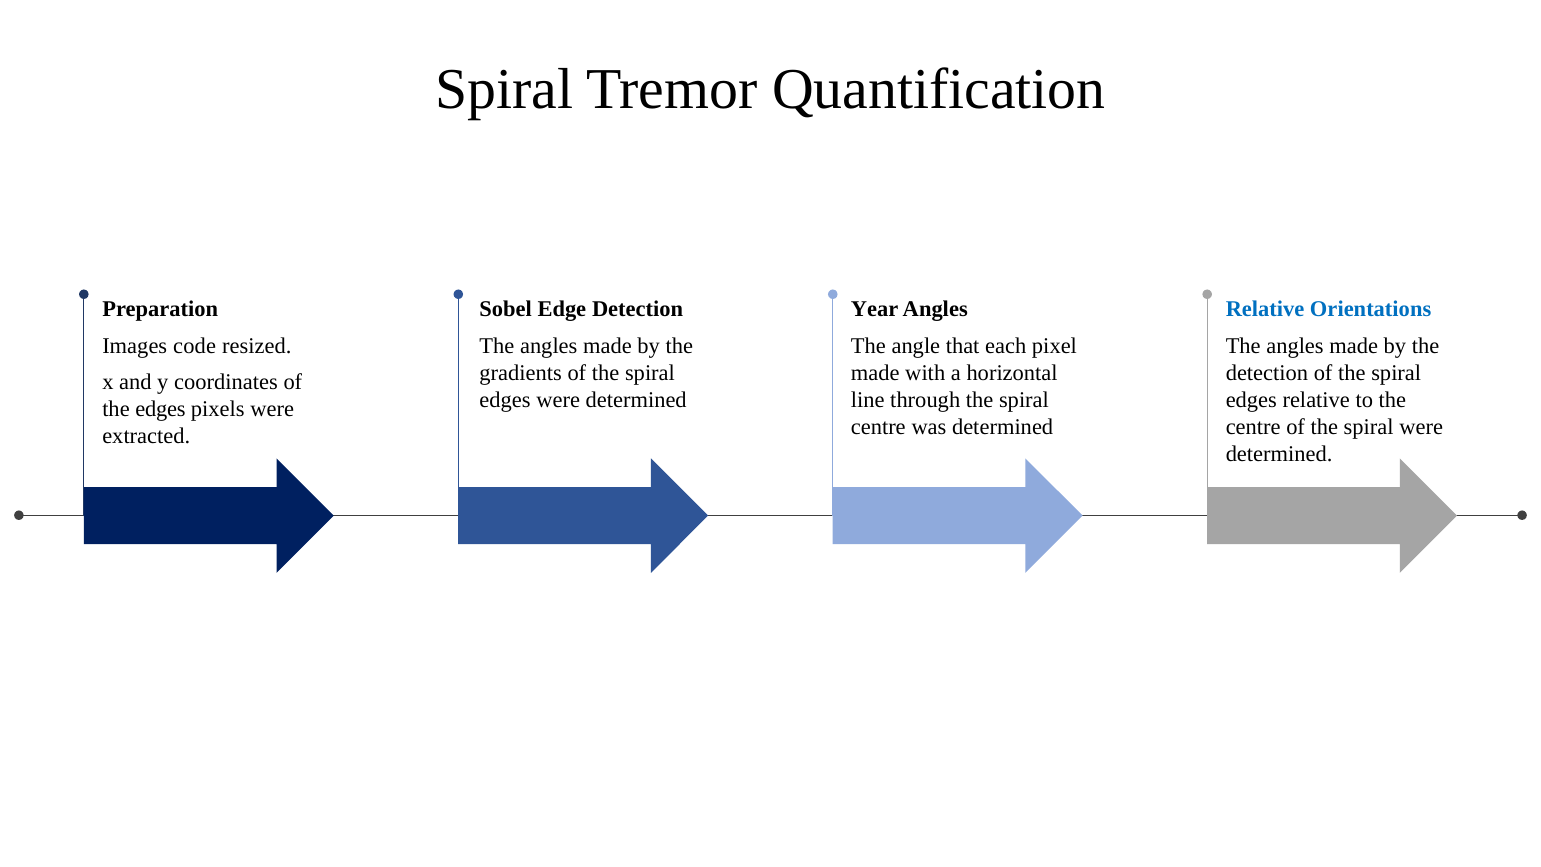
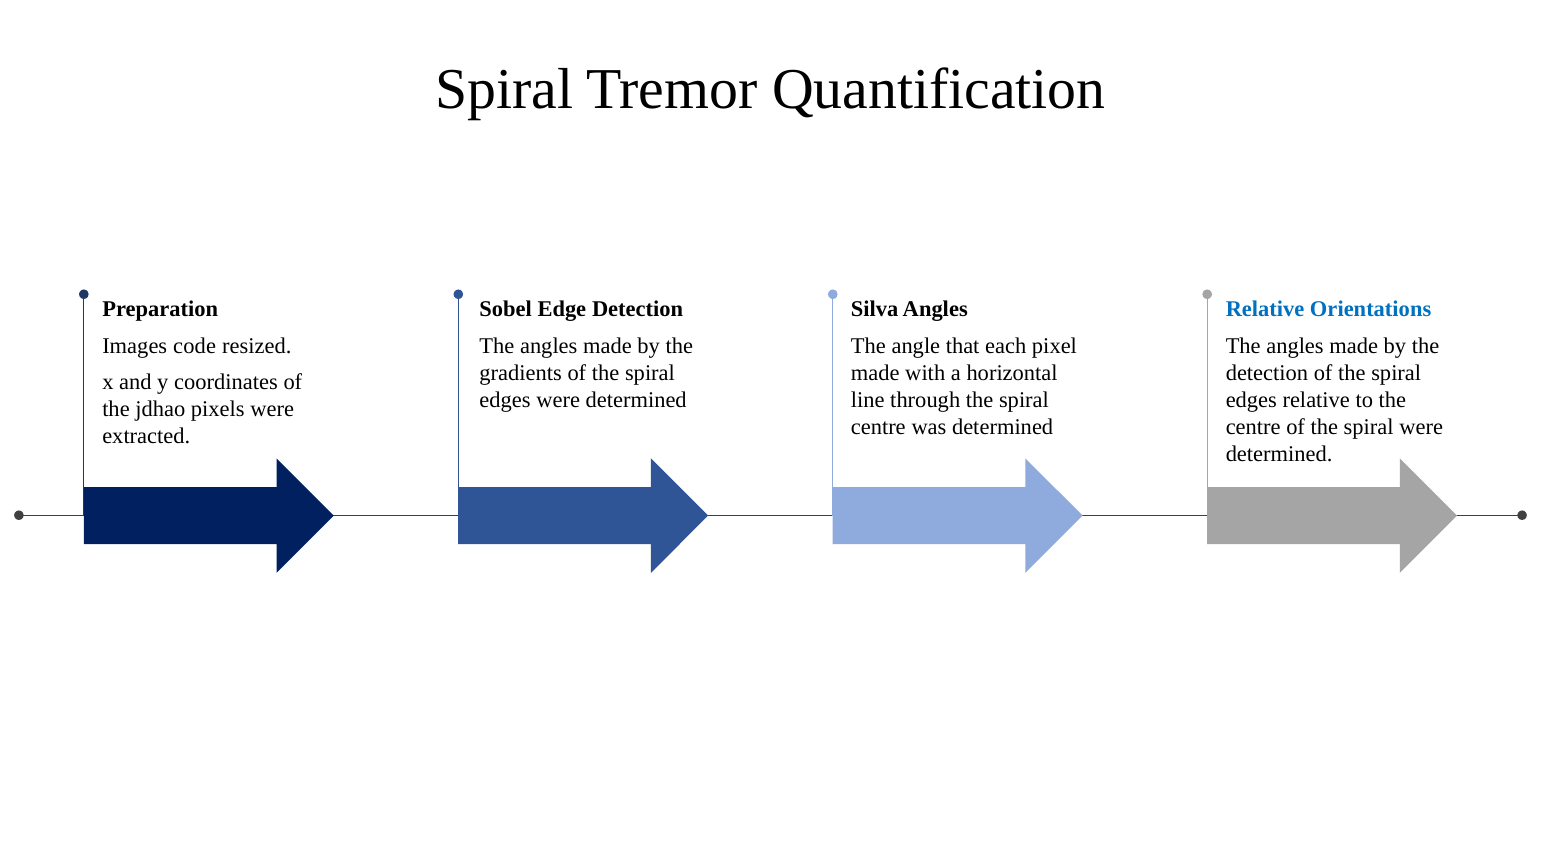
Year: Year -> Silva (875, 309)
the edges: edges -> jdhao (160, 409)
